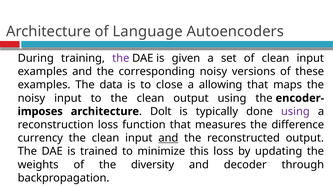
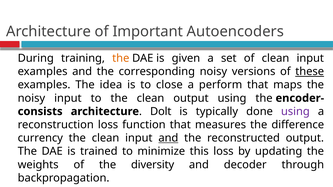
Language: Language -> Important (148, 31)
the colour: purple -> orange (121, 58)
these underline: none -> present (310, 72)
data: data -> idea (111, 85)
allowing: allowing -> perform (221, 85)
imposes: imposes -> consists (40, 112)
